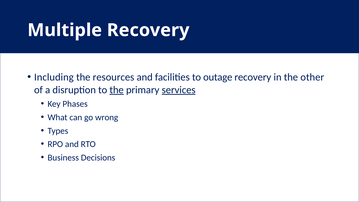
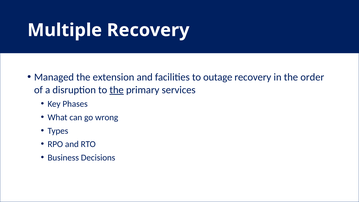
Including: Including -> Managed (54, 77)
resources: resources -> extension (114, 77)
other: other -> order (312, 77)
services underline: present -> none (179, 90)
